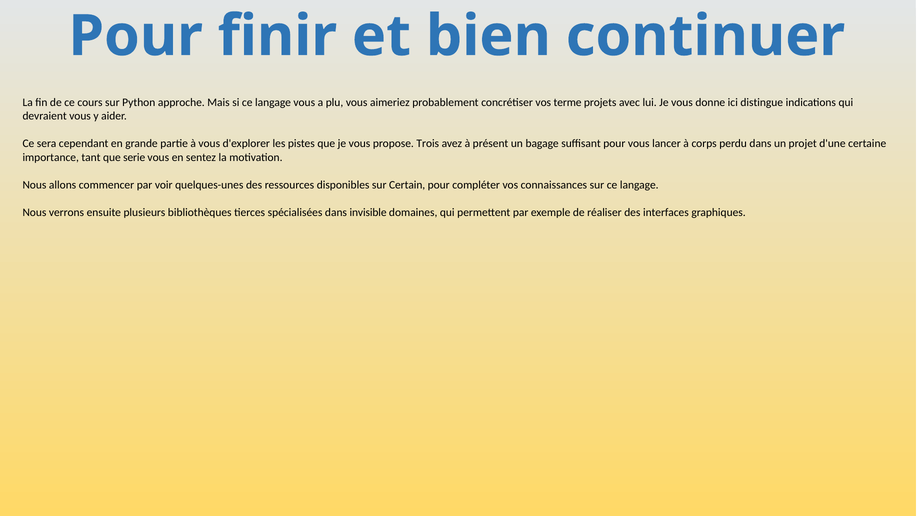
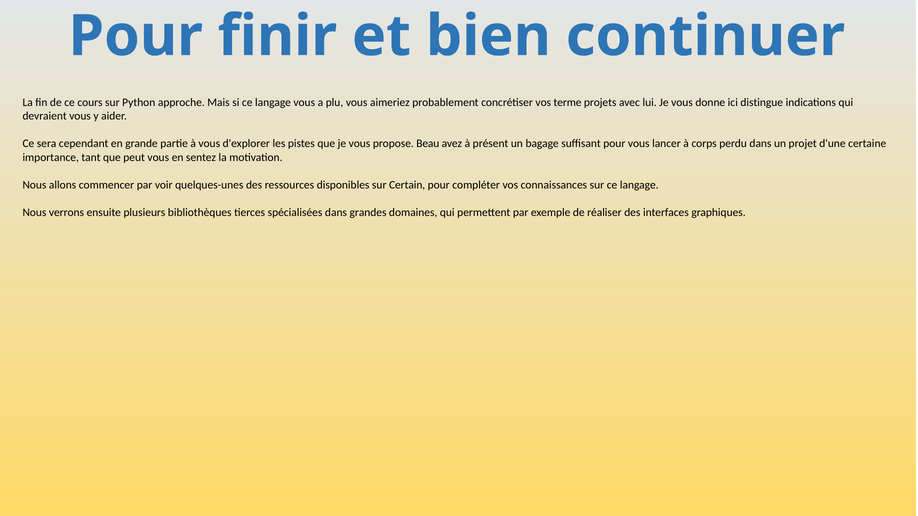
Trois: Trois -> Beau (428, 144)
serie: serie -> peut (134, 157)
invisible: invisible -> grandes (368, 212)
